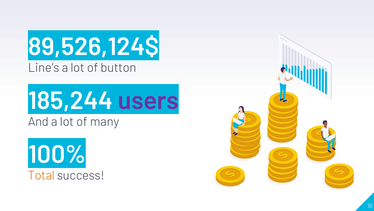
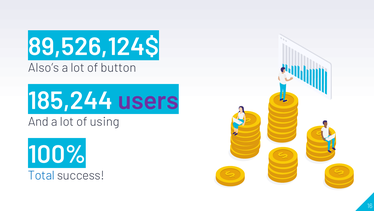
Line’s: Line’s -> Also’s (44, 68)
many: many -> using (105, 121)
Total colour: orange -> blue (41, 175)
